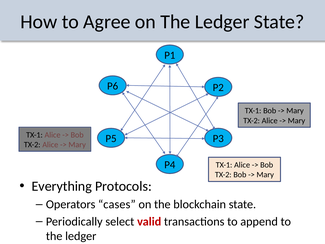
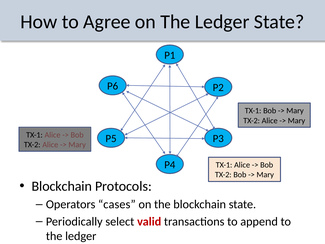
Everything: Everything -> Blockchain (62, 186)
